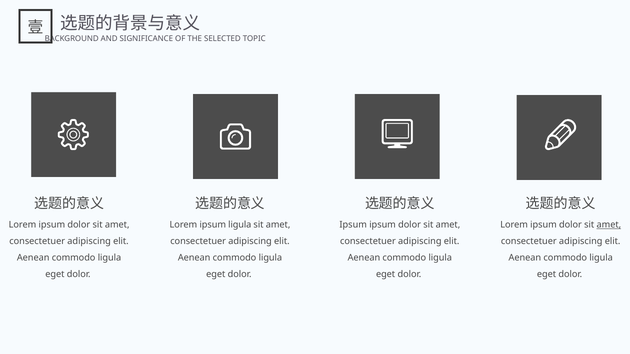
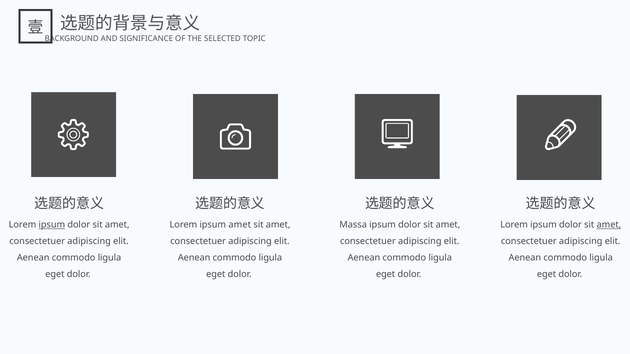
ipsum underline: none -> present (52, 225)
ipsum ligula: ligula -> amet (240, 225)
Ipsum: Ipsum -> Massa (353, 225)
